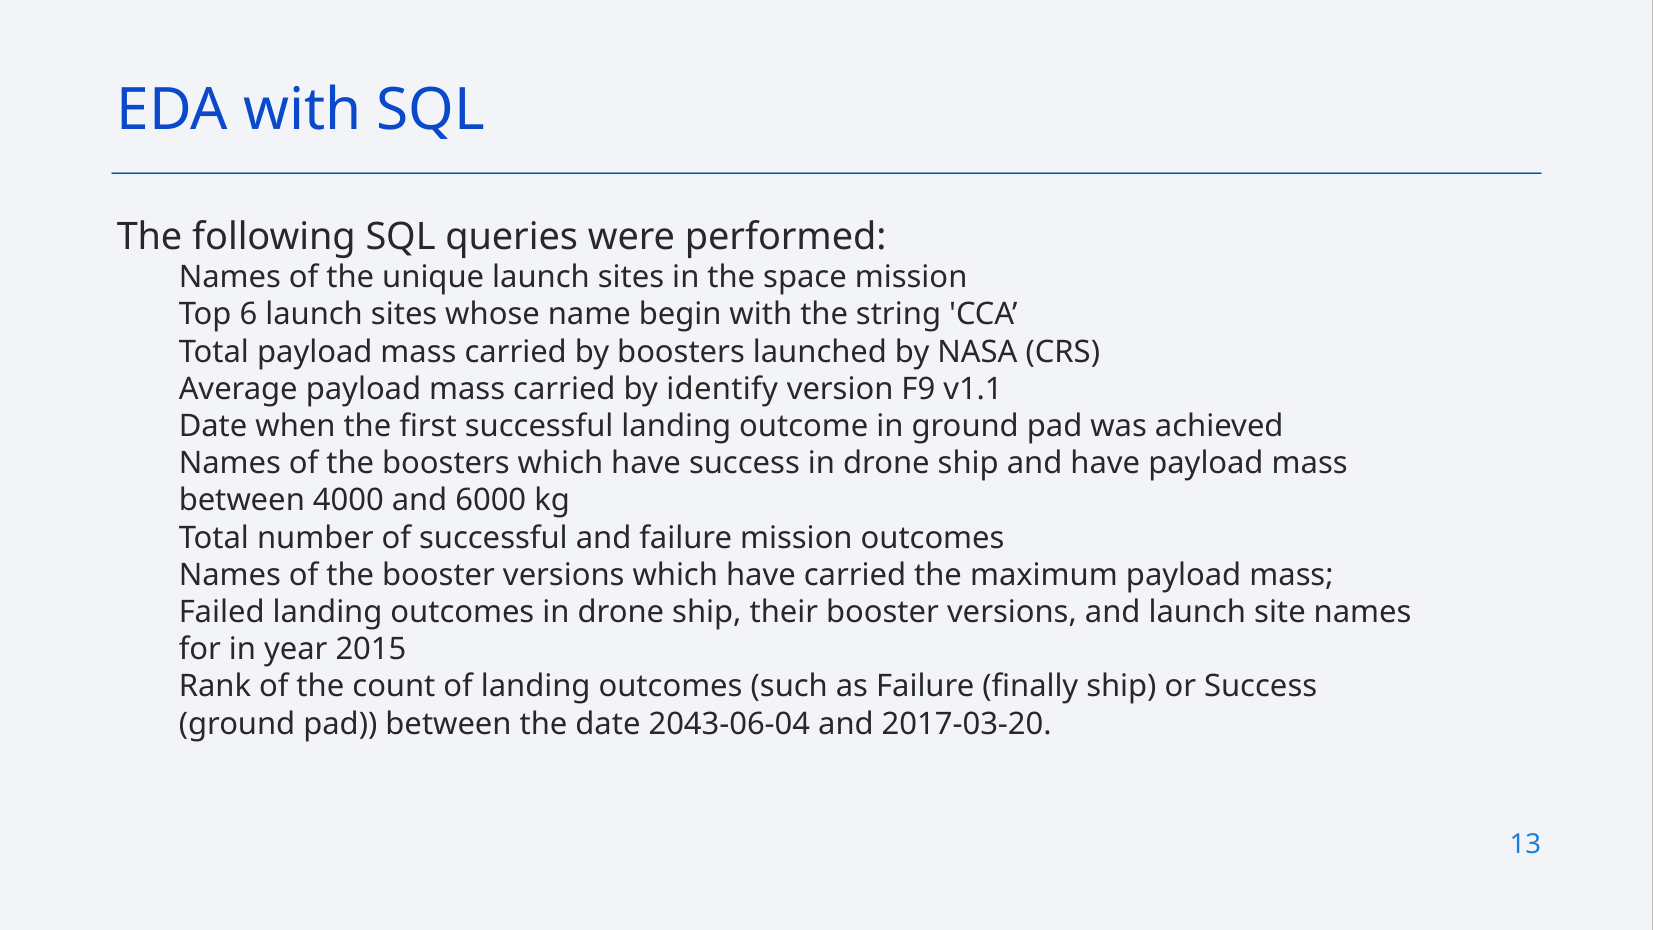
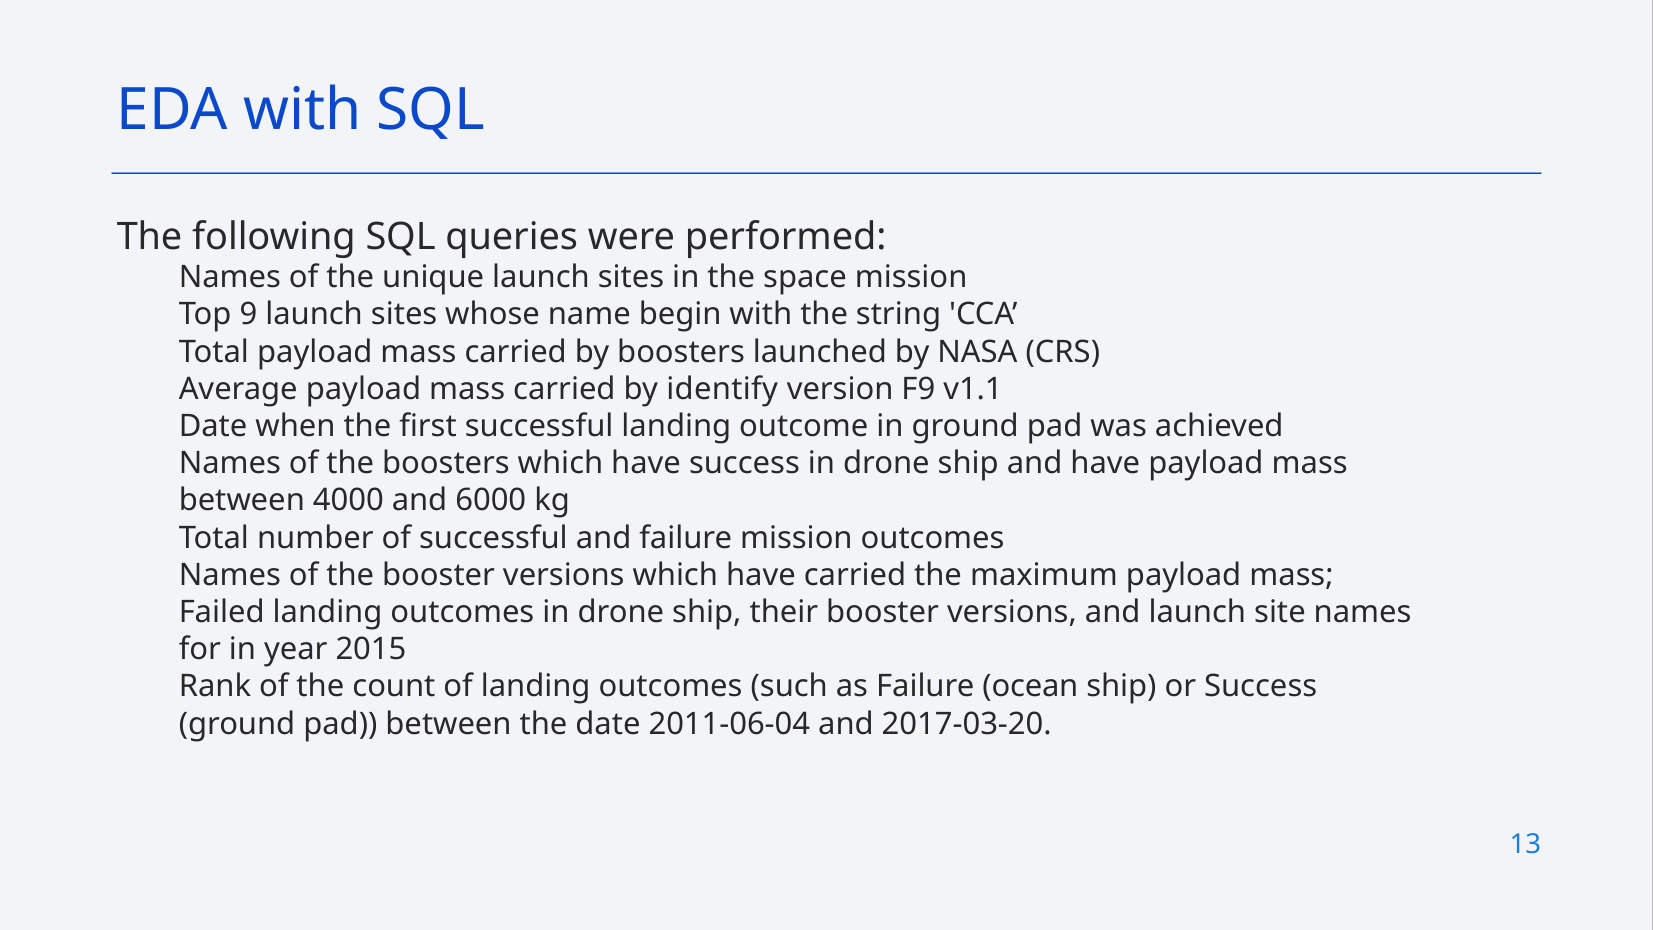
6: 6 -> 9 (248, 315)
finally: finally -> ocean (1030, 687)
2043-06-04: 2043-06-04 -> 2011-06-04 (729, 724)
